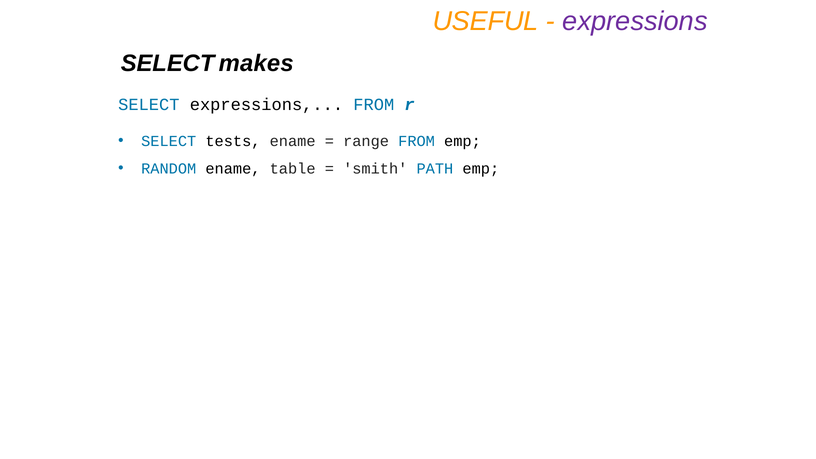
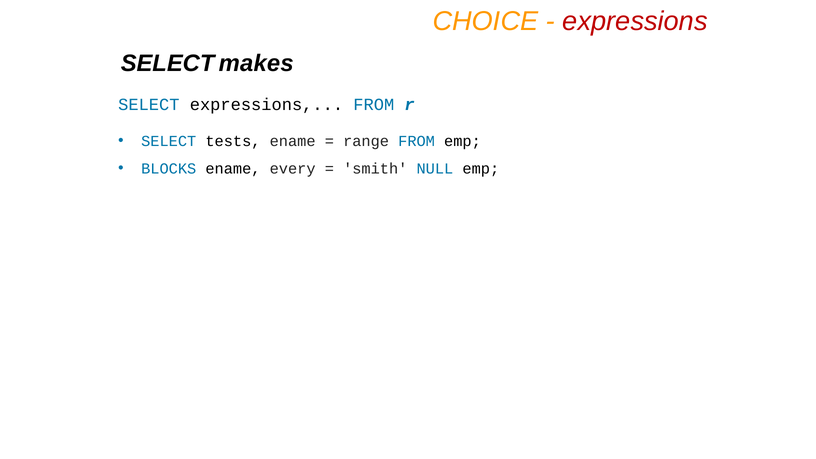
USEFUL: USEFUL -> CHOICE (485, 21)
expressions colour: purple -> red (635, 21)
RANDOM: RANDOM -> BLOCKS (169, 169)
table: table -> every (293, 169)
PATH: PATH -> NULL (435, 169)
